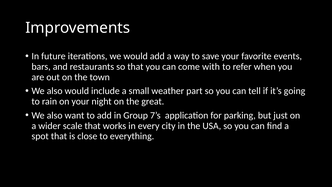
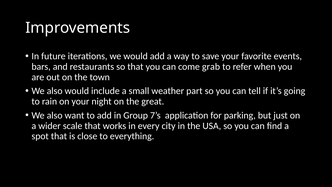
with: with -> grab (211, 67)
